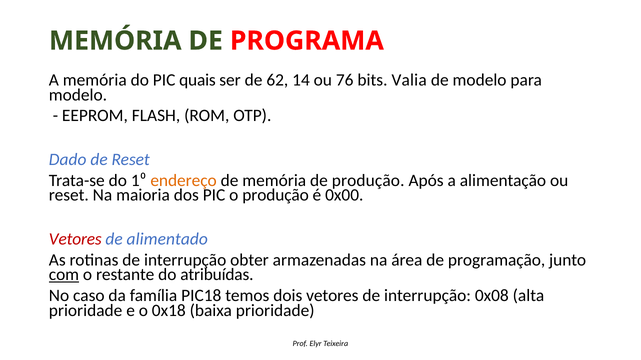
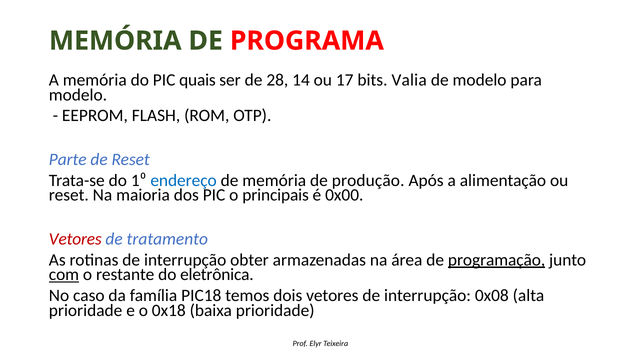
62: 62 -> 28 (277, 80)
76: 76 -> 17 (345, 80)
Dado: Dado -> Parte (68, 160)
endereço colour: orange -> blue (184, 181)
o produção: produção -> principais (276, 196)
alimentado: alimentado -> tratamento (167, 239)
programação underline: none -> present (497, 260)
atribuídas: atribuídas -> eletrônica (217, 275)
